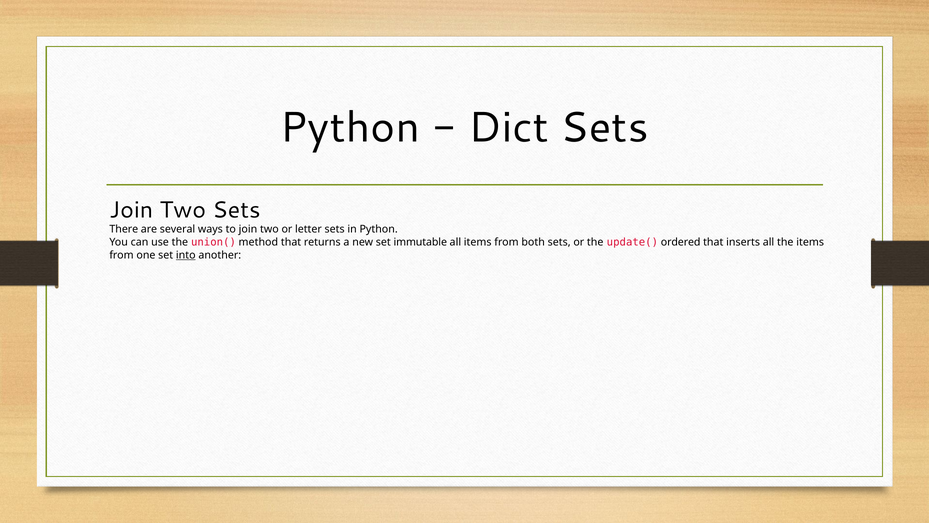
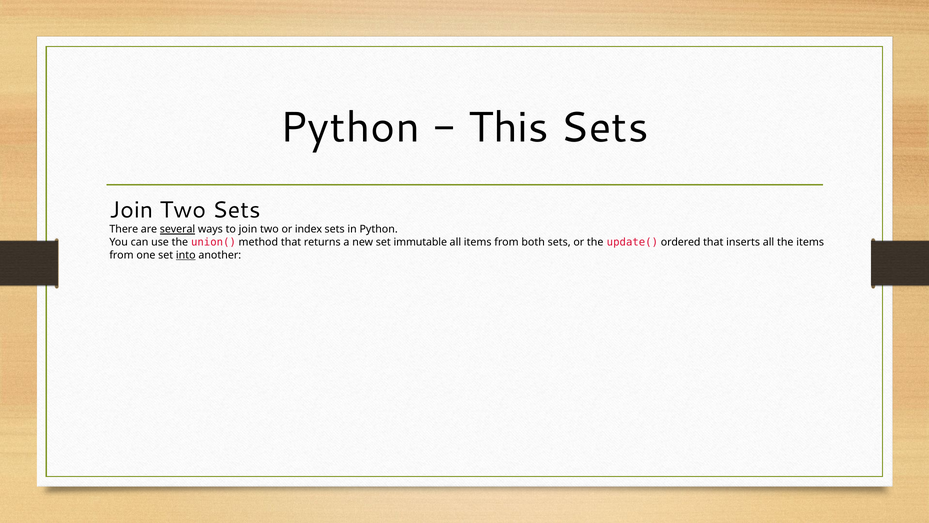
Dict: Dict -> This (509, 127)
several underline: none -> present (178, 229)
letter: letter -> index (308, 229)
